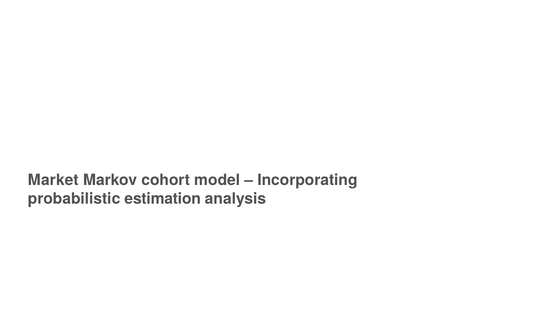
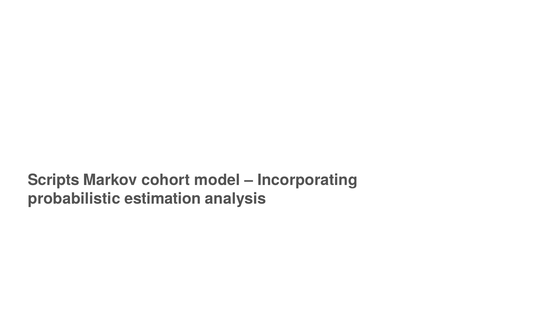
Market: Market -> Scripts (54, 180)
